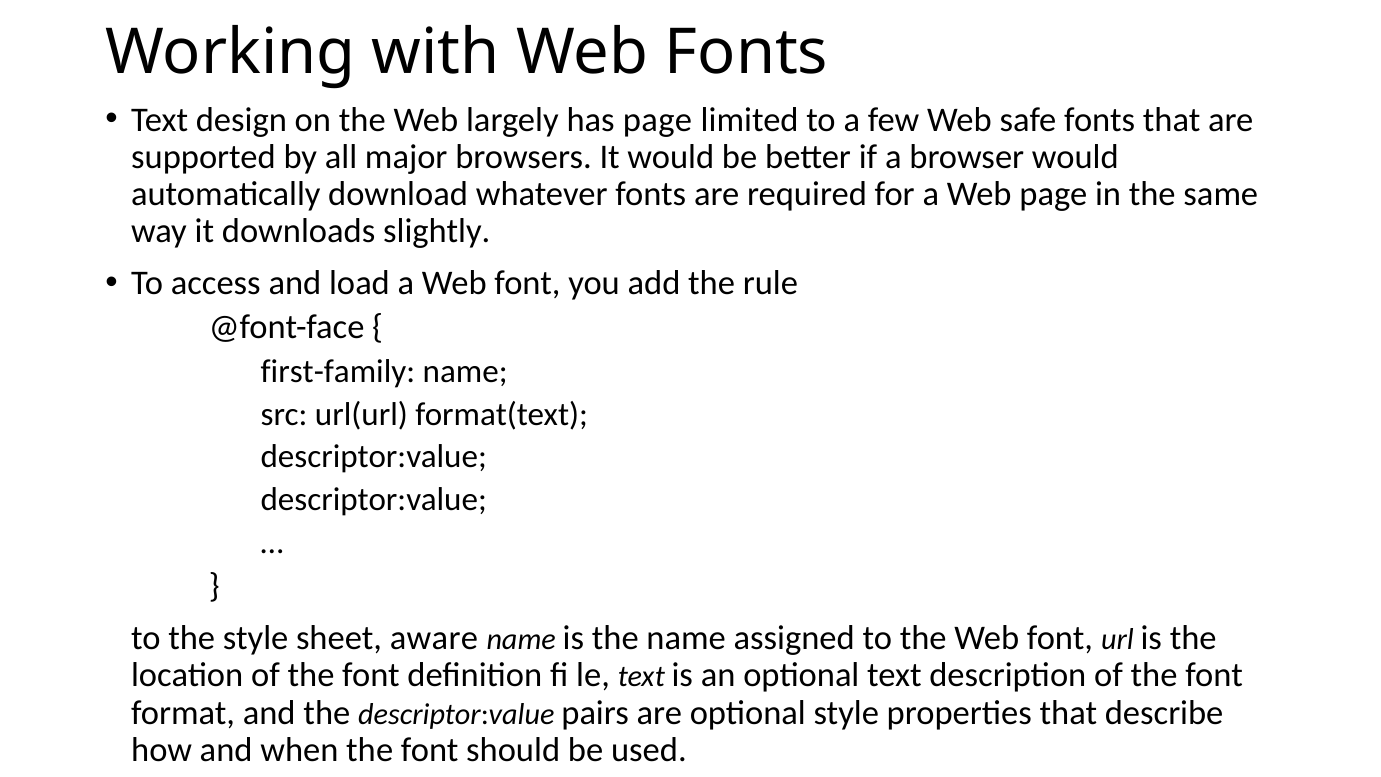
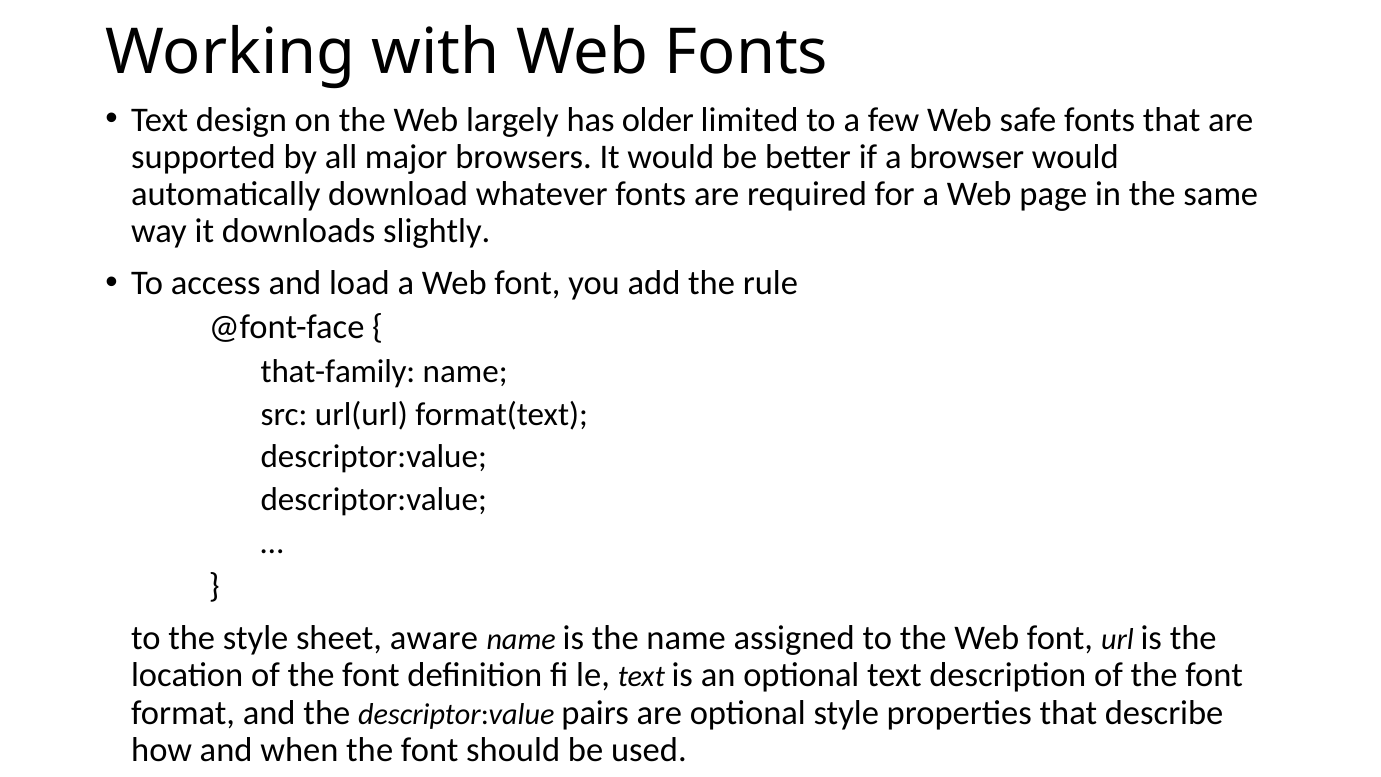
has page: page -> older (658, 120)
first-family: first-family -> that-family (338, 371)
